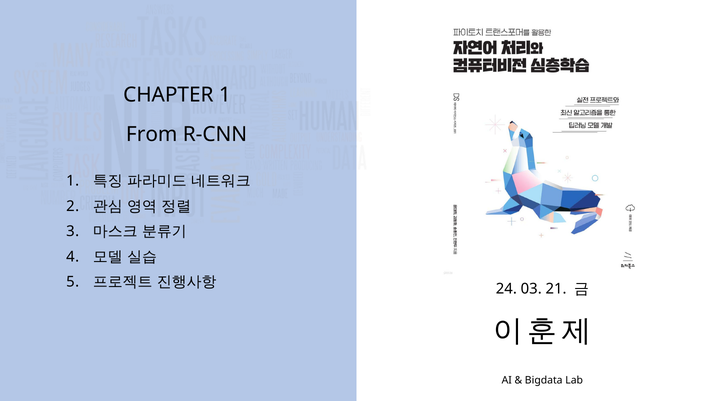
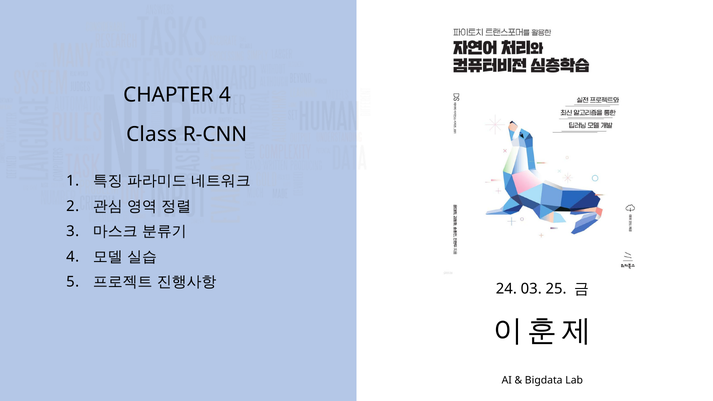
CHAPTER 1: 1 -> 4 (225, 95)
From: From -> Class (152, 135)
21: 21 -> 25 (556, 289)
